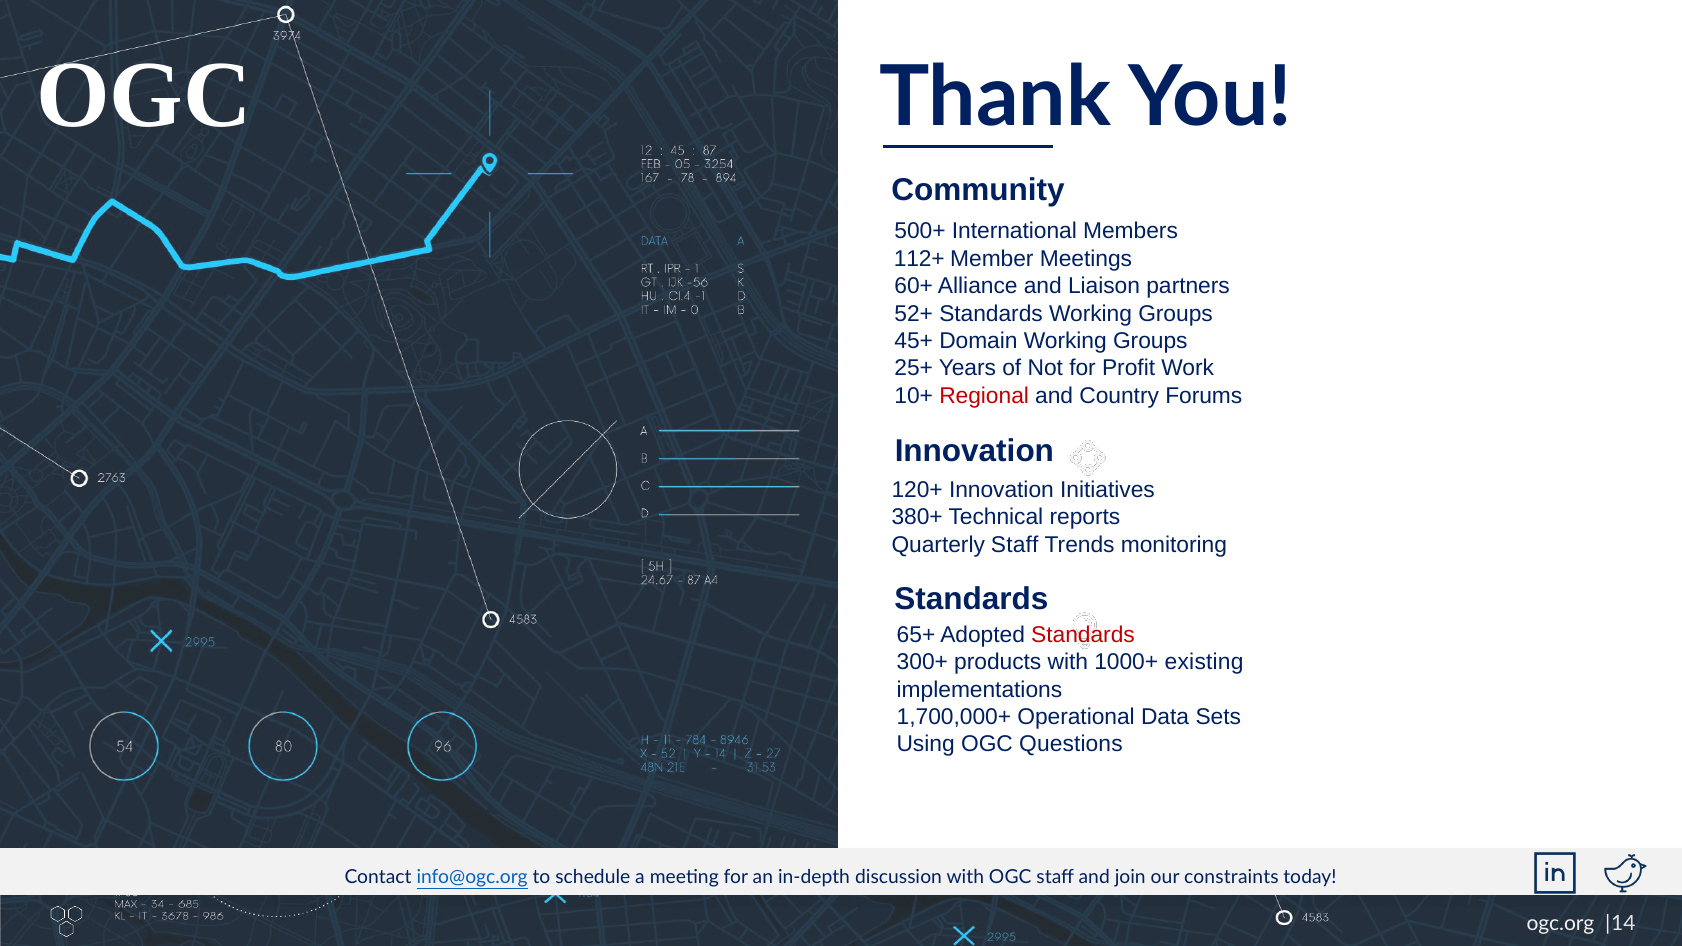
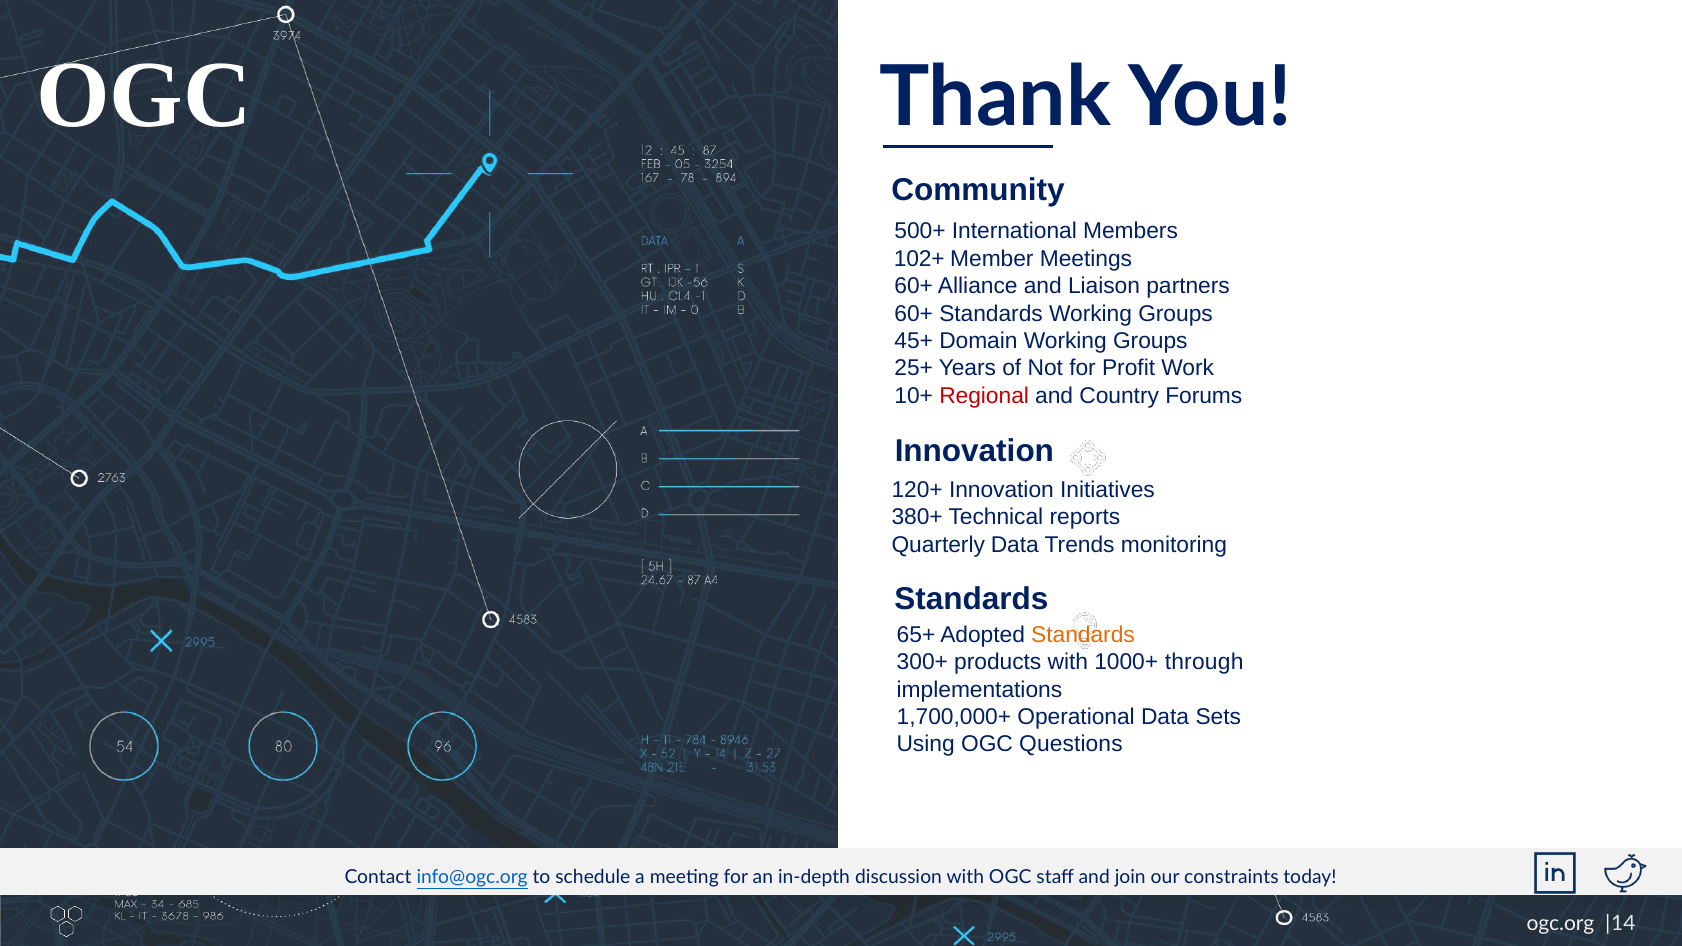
112+: 112+ -> 102+ (919, 259)
52+: 52+ -> 60+ (914, 314)
Quarterly Staff: Staff -> Data (1015, 545)
Standards colour: red -> orange (1083, 635)
existing: existing -> through (1204, 662)
